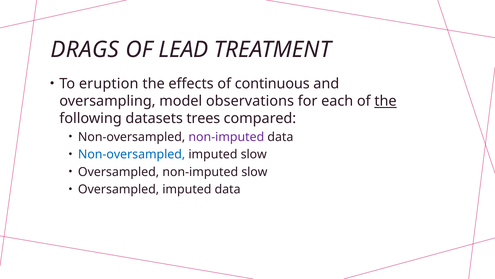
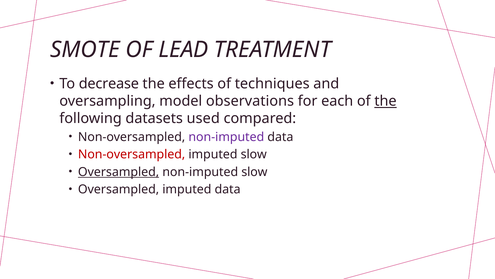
DRAGS: DRAGS -> SMOTE (85, 50)
eruption: eruption -> decrease (109, 84)
continuous: continuous -> techniques (272, 84)
trees: trees -> used (203, 118)
Non-oversampled colour: blue -> red (132, 154)
Oversampled underline: none -> present (119, 172)
